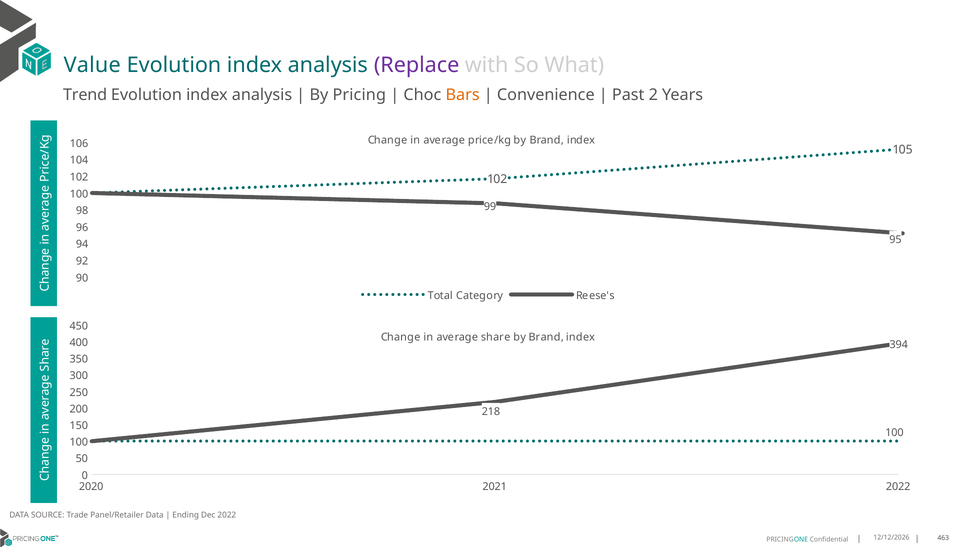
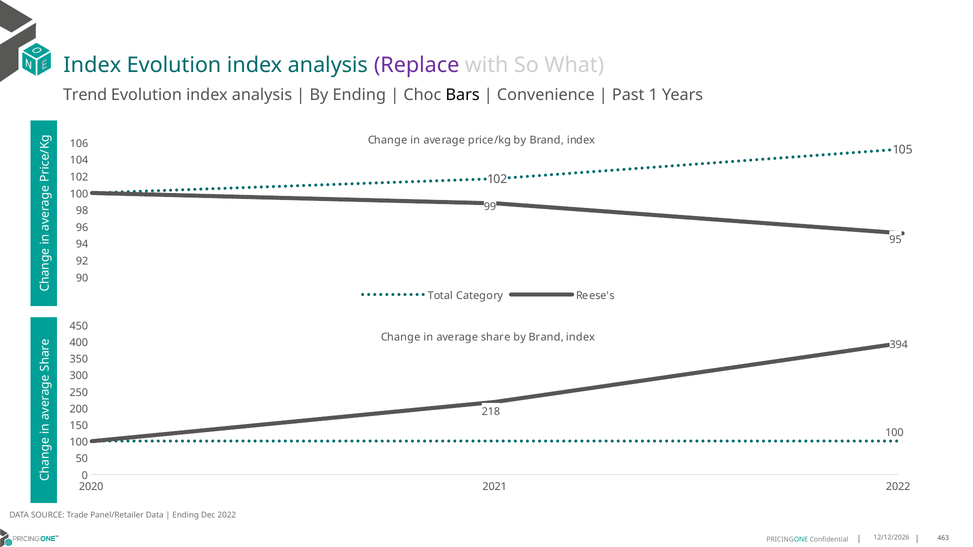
Value: Value -> Index (92, 65)
By Pricing: Pricing -> Ending (359, 95)
Bars colour: orange -> black (463, 95)
2: 2 -> 1 (653, 95)
